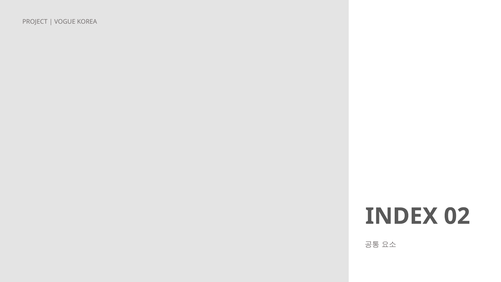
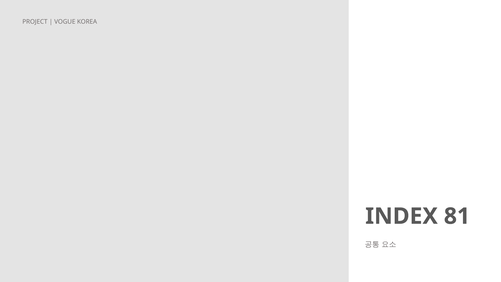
02: 02 -> 81 (457, 216)
